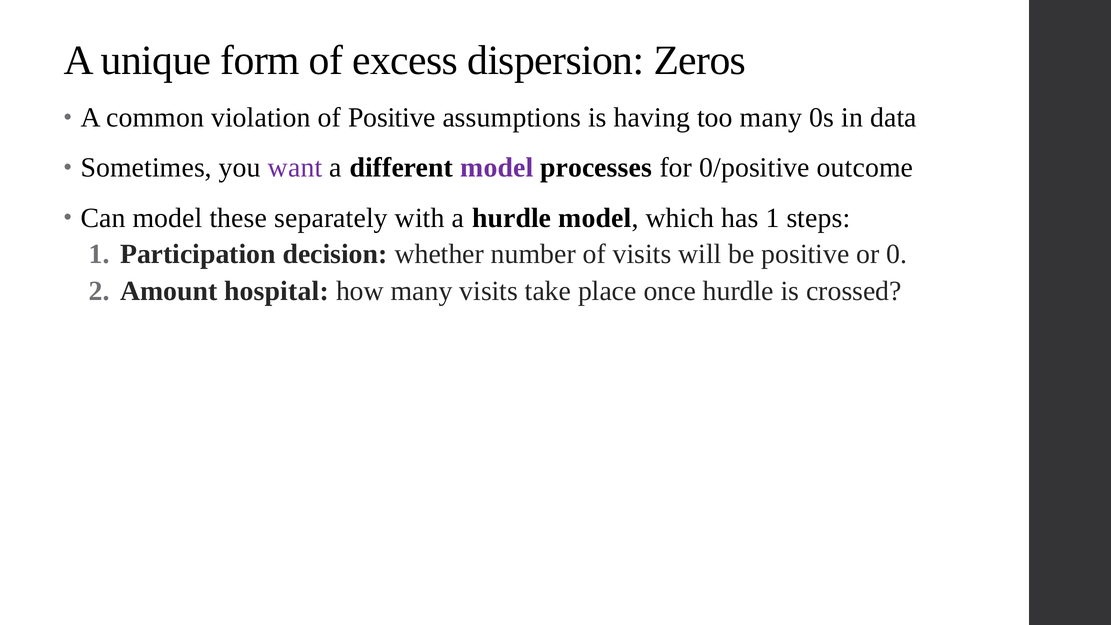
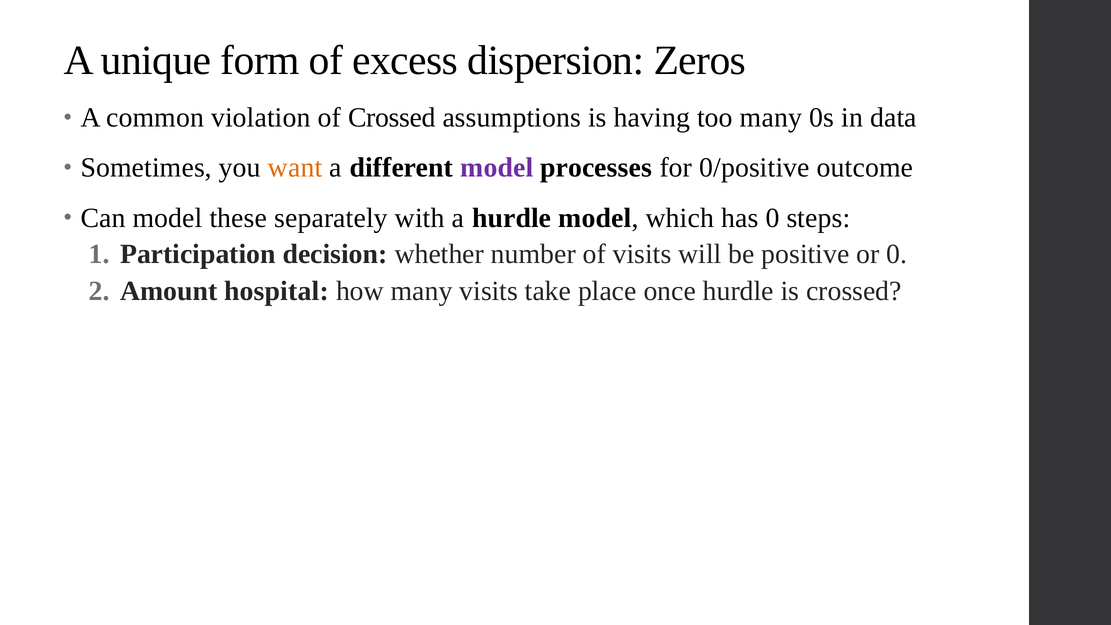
of Positive: Positive -> Crossed (392, 118)
want colour: purple -> orange (295, 168)
has 1: 1 -> 0 (772, 218)
